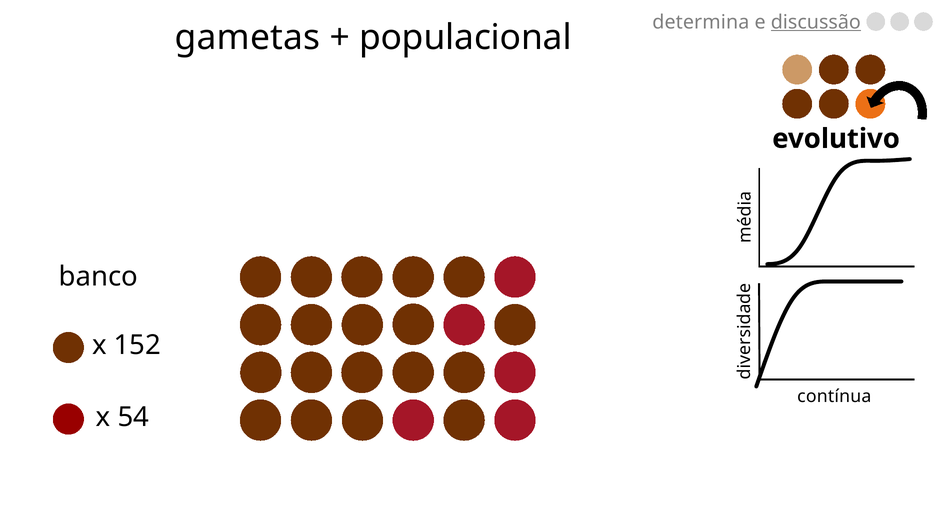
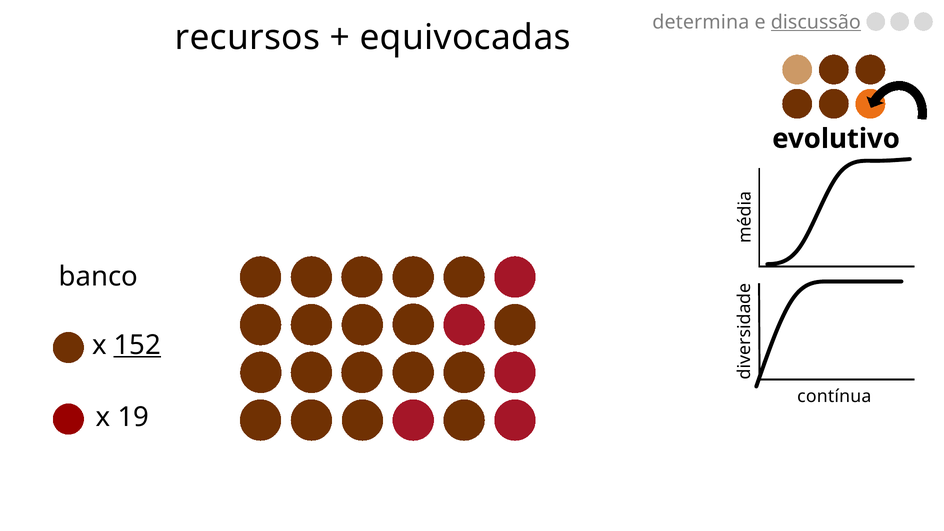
gametas: gametas -> recursos (247, 37)
populacional: populacional -> equivocadas (465, 37)
152 underline: none -> present (137, 345)
54: 54 -> 19 (133, 417)
